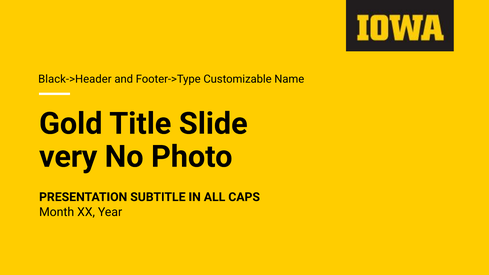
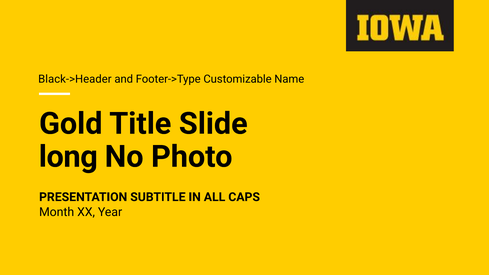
very: very -> long (68, 157)
